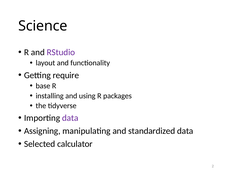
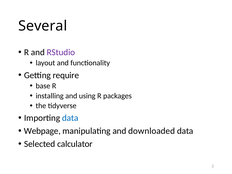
Science: Science -> Several (43, 26)
data colour: purple -> blue (70, 118)
Assigning: Assigning -> Webpage (42, 131)
standardized: standardized -> downloaded (152, 131)
